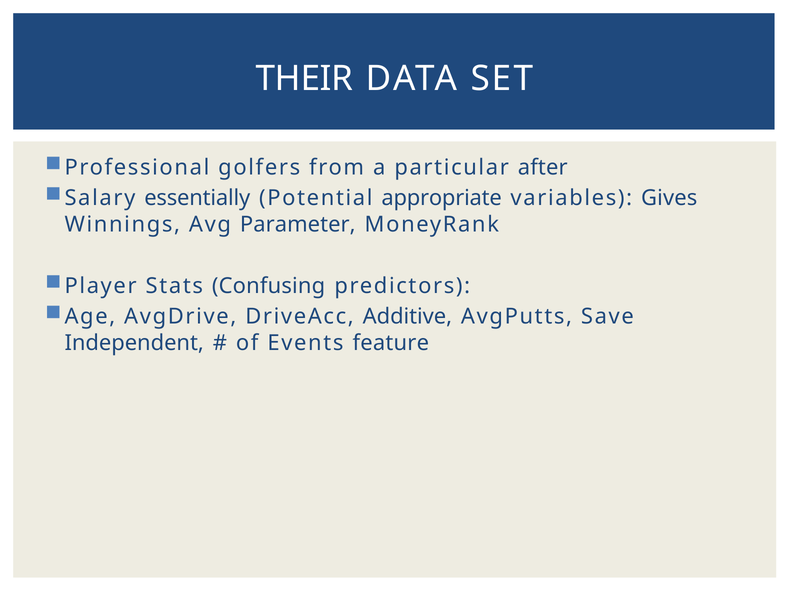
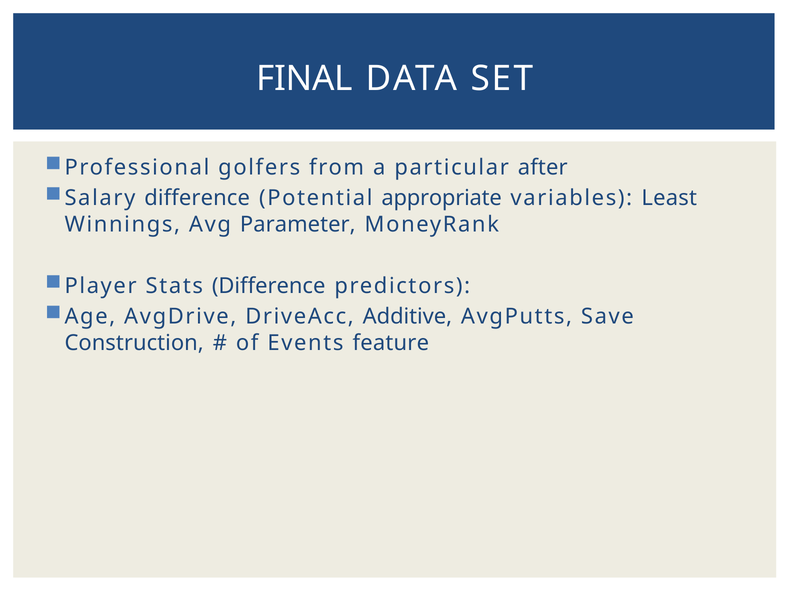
THEIR: THEIR -> FINAL (304, 79)
Salary essentially: essentially -> difference (197, 198)
Gives: Gives -> Least (669, 198)
Stats Confusing: Confusing -> Difference (269, 286)
Independent: Independent -> Construction (134, 343)
